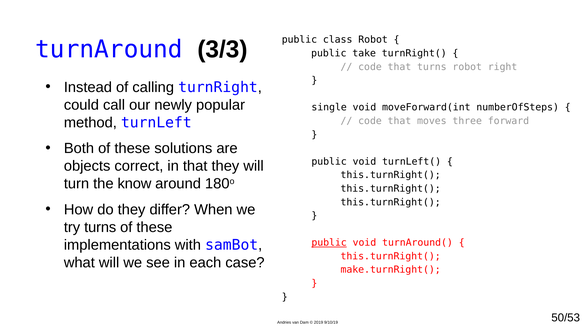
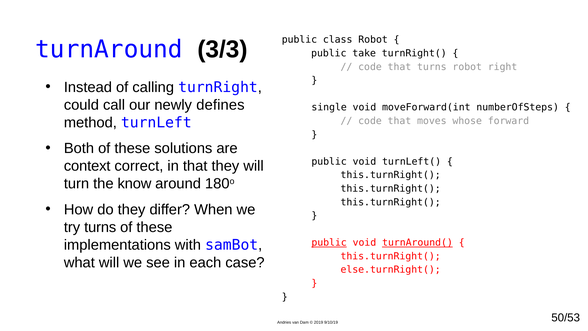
popular: popular -> defines (220, 105)
three: three -> whose (467, 121)
objects: objects -> context (87, 166)
turnAround( underline: none -> present (417, 243)
make.turnRight(: make.turnRight( -> else.turnRight( (391, 270)
